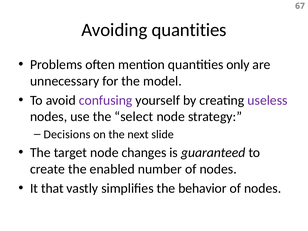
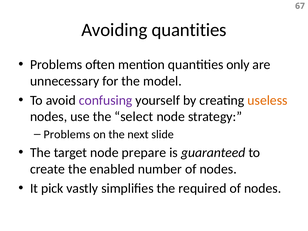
useless colour: purple -> orange (267, 100)
Decisions: Decisions -> Problems (67, 134)
changes: changes -> prepare (144, 153)
that: that -> pick (52, 188)
behavior: behavior -> required (202, 188)
